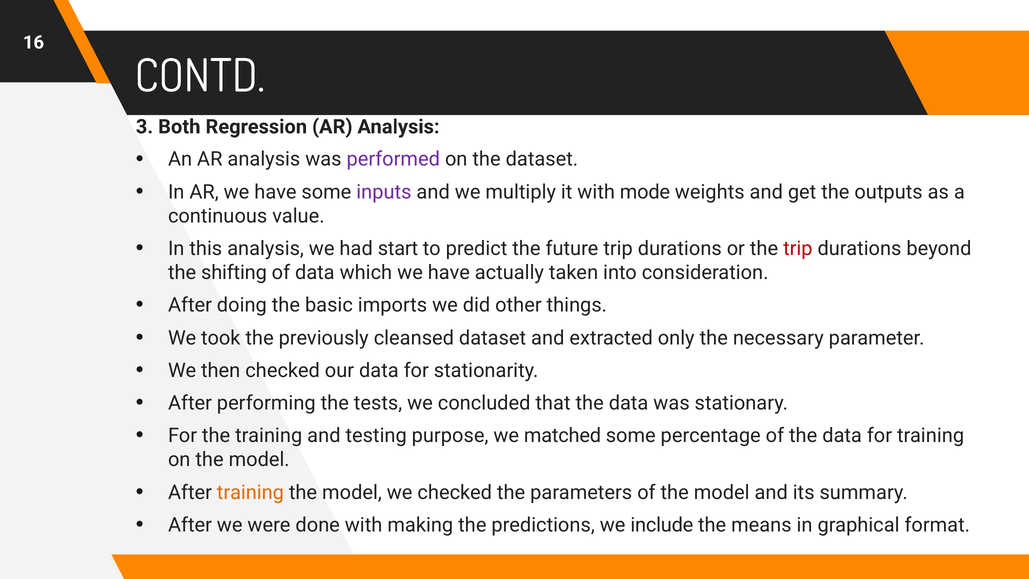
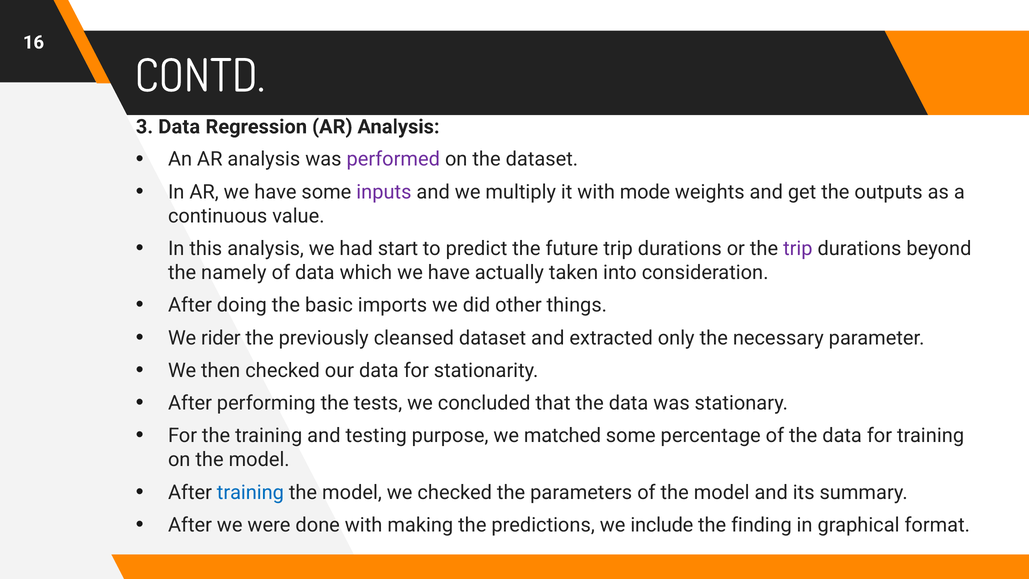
3 Both: Both -> Data (179, 127)
trip colour: red -> purple (798, 249)
shifting: shifting -> namely (234, 273)
took: took -> rider (221, 338)
training colour: orange -> blue (250, 492)
means: means -> finding (761, 525)
